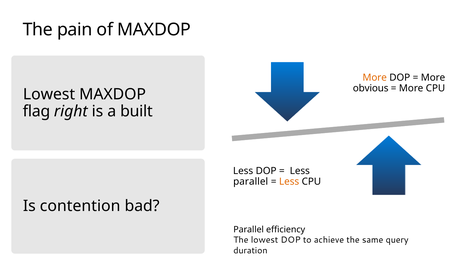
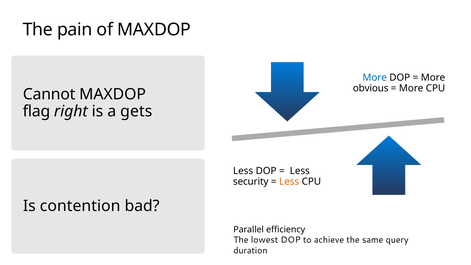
More colour: orange -> blue (375, 78)
Lowest: Lowest -> Cannot (49, 94)
built: built -> gets (136, 111)
parallel: parallel -> security (251, 182)
